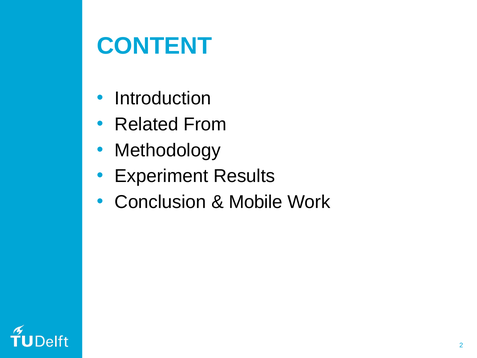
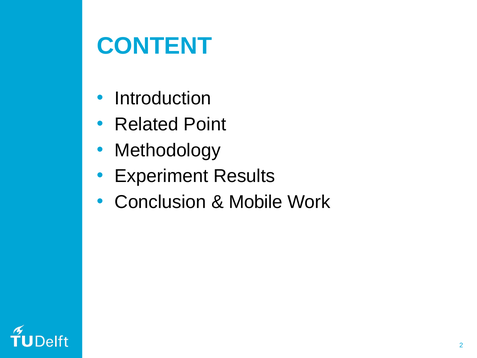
From: From -> Point (205, 124)
